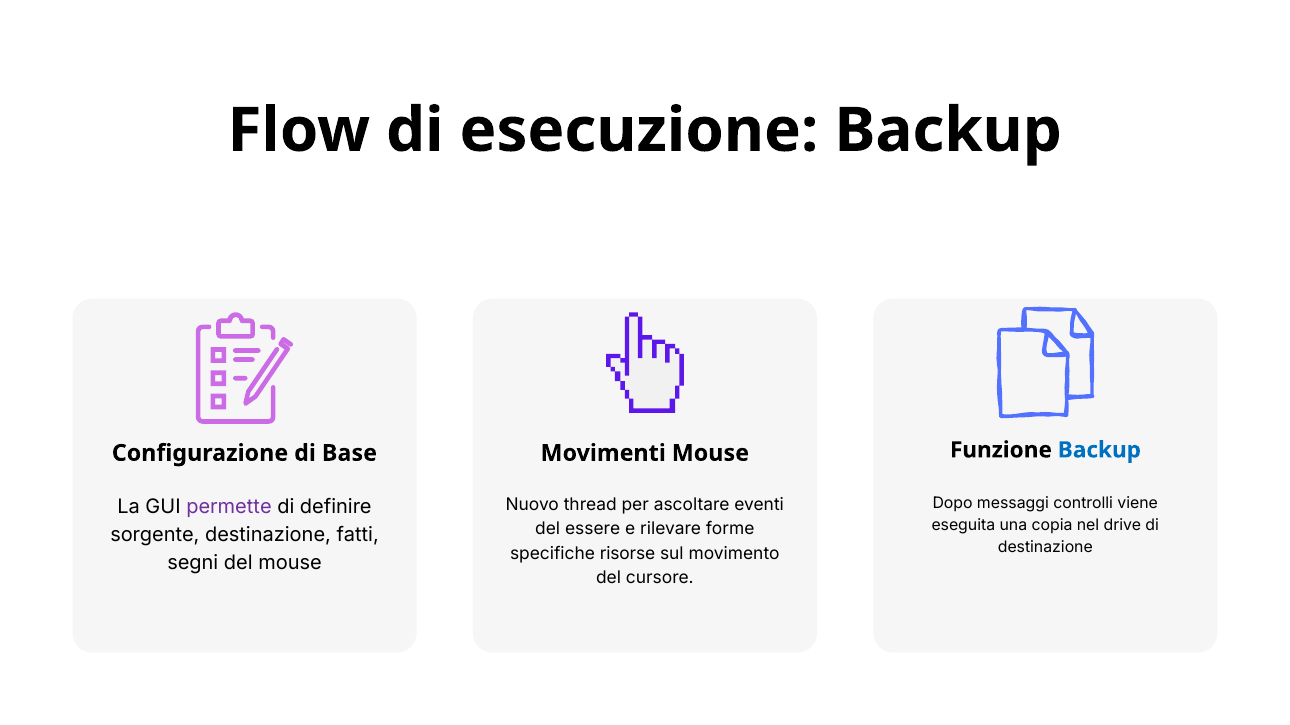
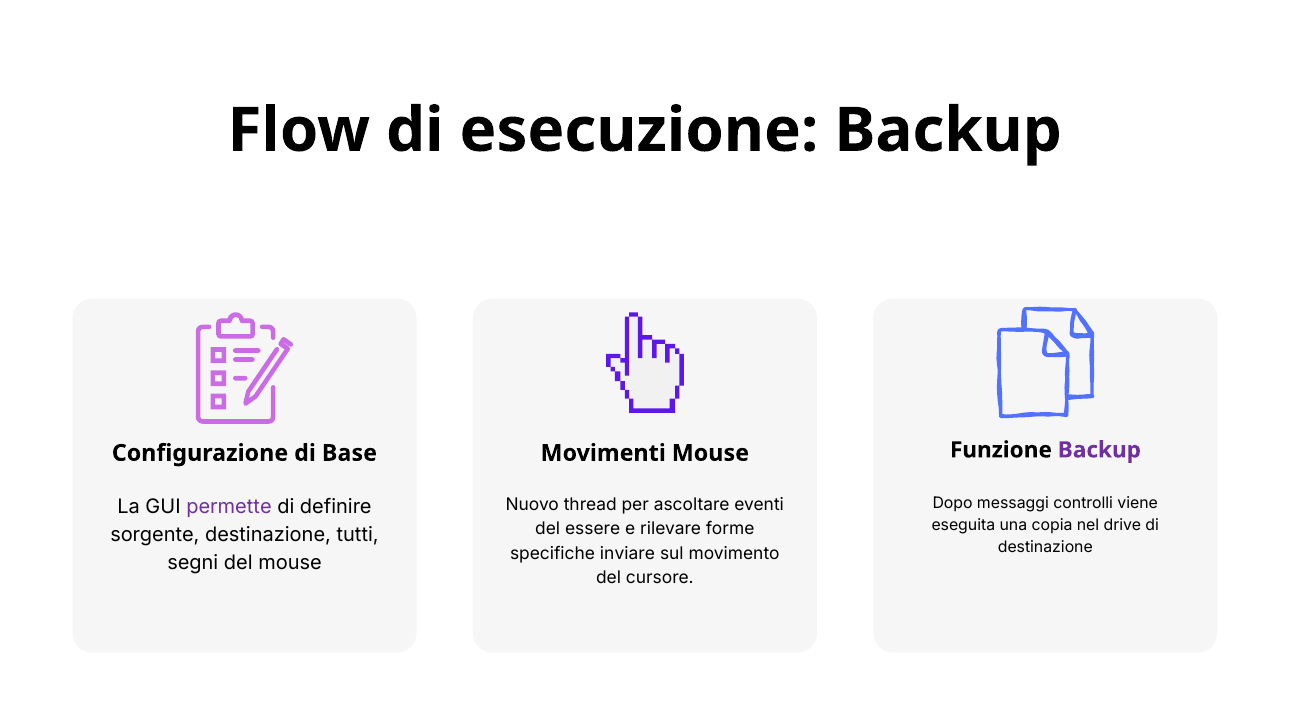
Backup colour: blue -> purple (1099, 450)
fatti: fatti -> tutti (358, 535)
risorse: risorse -> inviare (628, 554)
